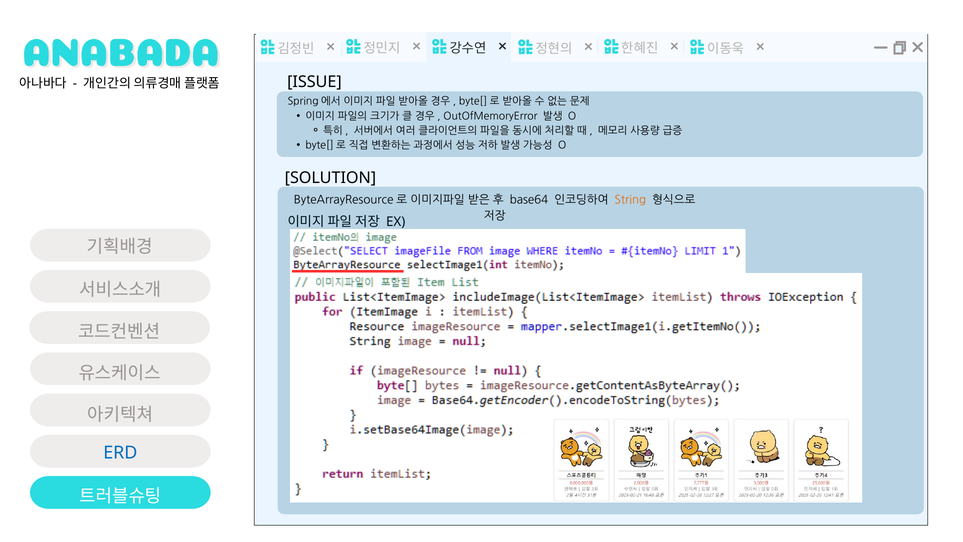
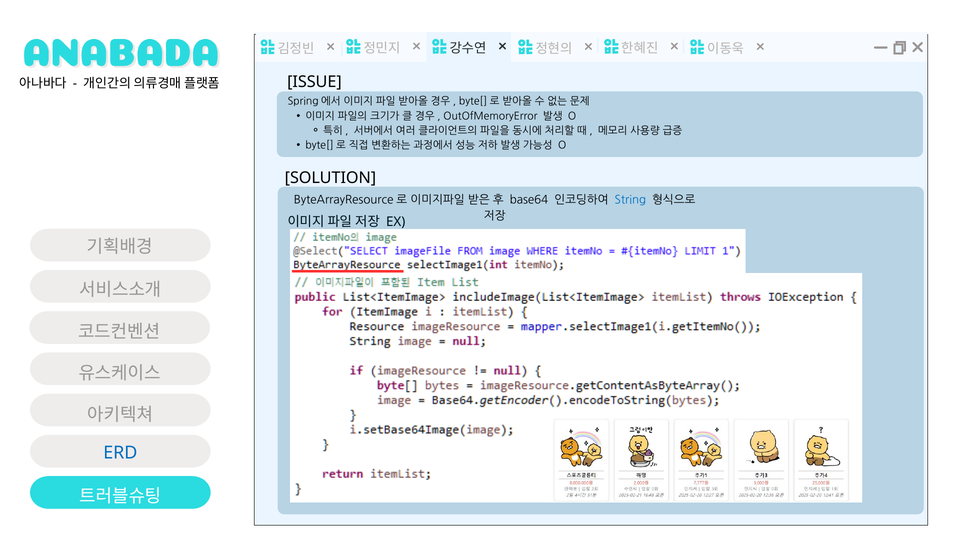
String colour: orange -> blue (630, 200)
